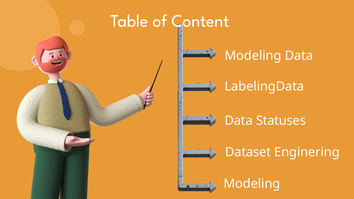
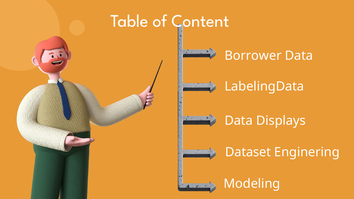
Modeling: Modeling -> Borrower (253, 56)
Statuses: Statuses -> Displays (281, 121)
